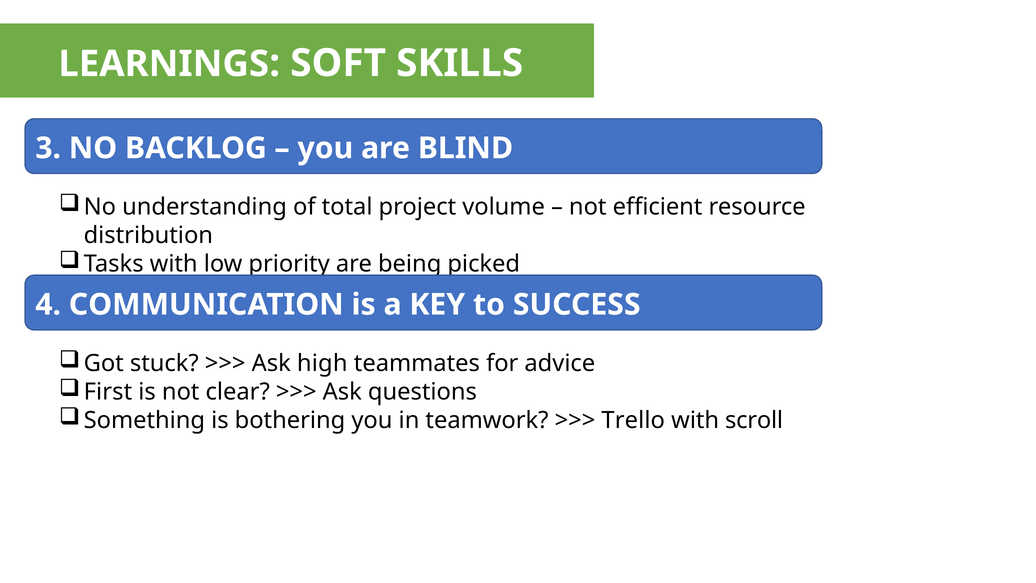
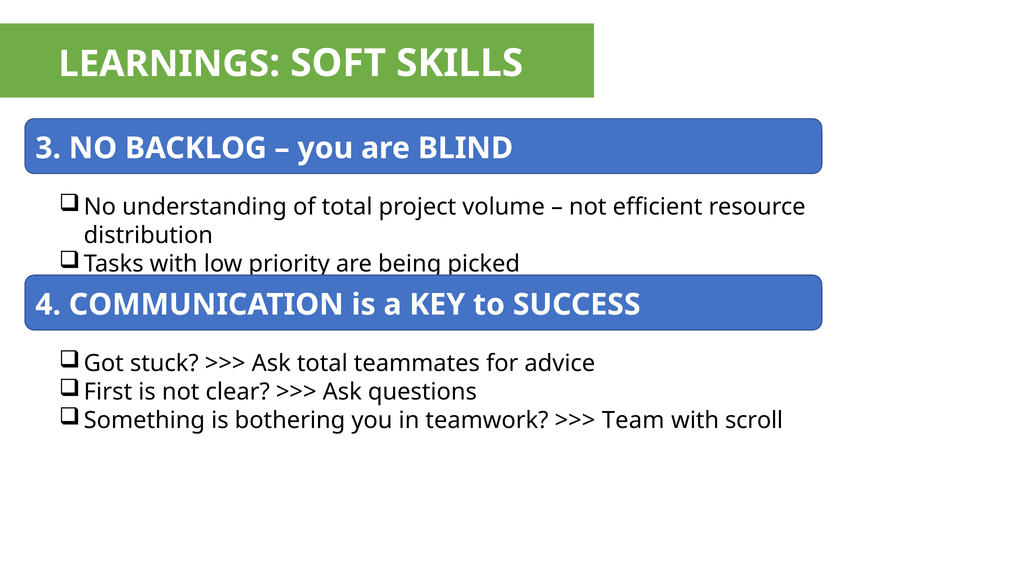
Ask high: high -> total (322, 363)
Trello: Trello -> Team (633, 420)
